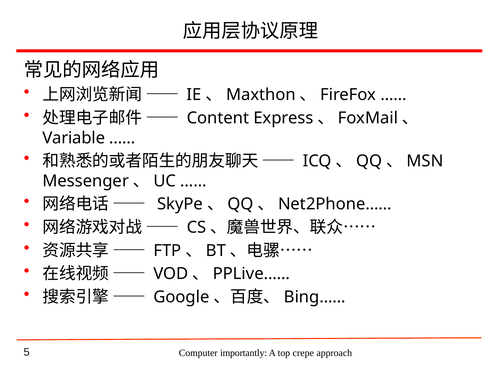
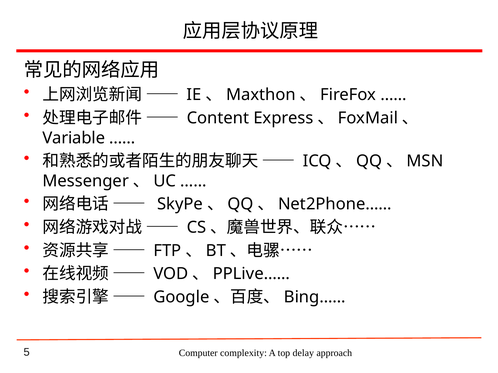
importantly: importantly -> complexity (243, 353)
crepe: crepe -> delay (303, 353)
